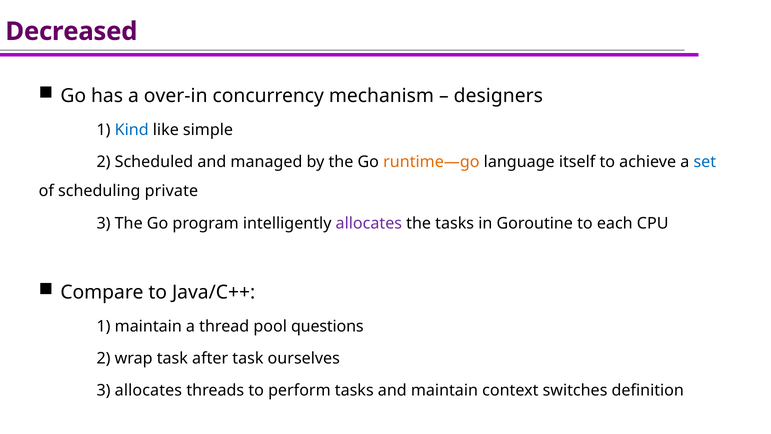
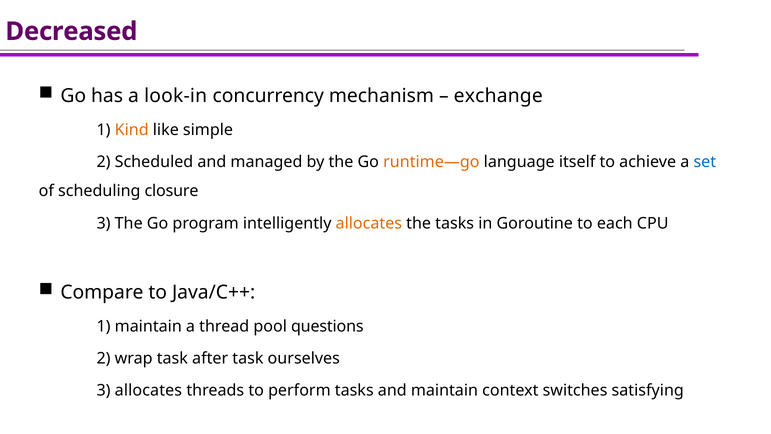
over-in: over-in -> look-in (176, 96)
designers: designers -> exchange (498, 96)
Kind colour: blue -> orange (132, 130)
private: private -> closure (172, 191)
allocates colour: purple -> orange (369, 223)
definition: definition -> satisfying (648, 390)
